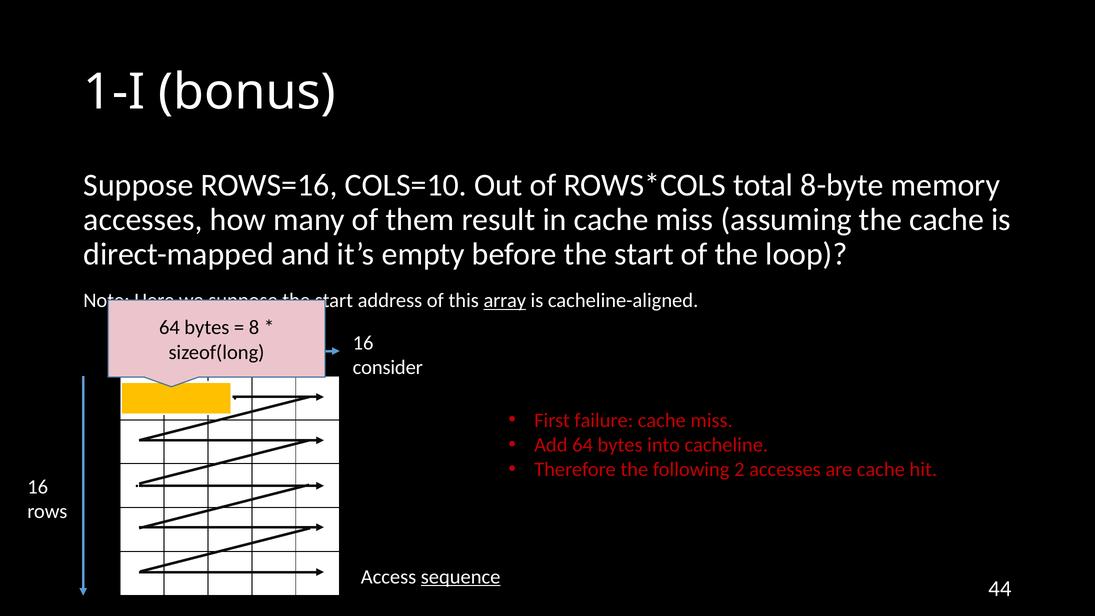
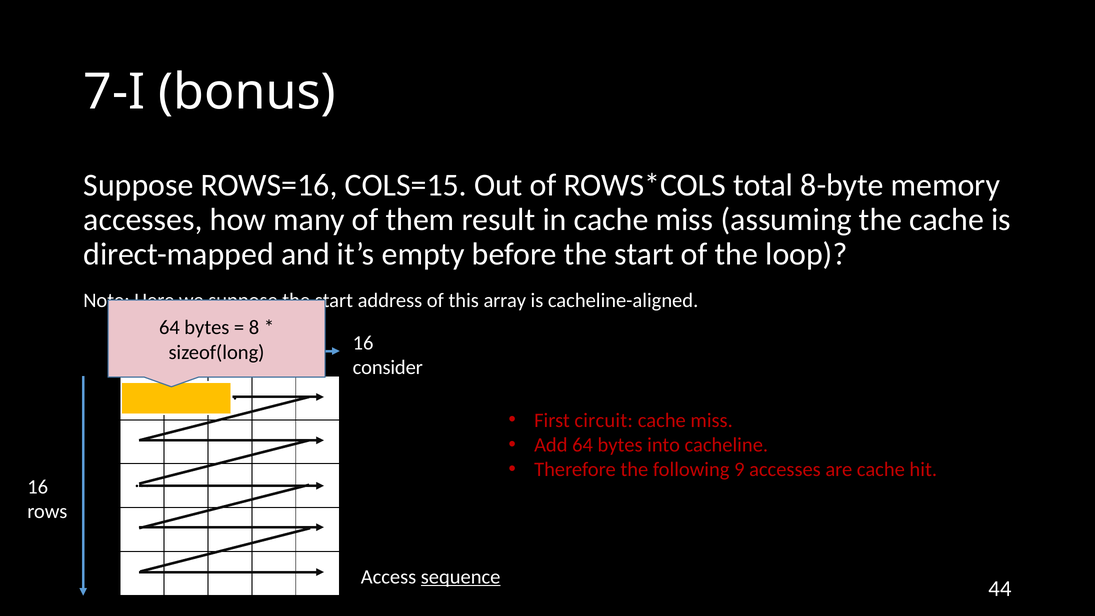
1-I: 1-I -> 7-I (114, 92)
COLS=10: COLS=10 -> COLS=15 (406, 185)
array underline: present -> none (505, 301)
failure: failure -> circuit (604, 420)
2: 2 -> 9 (739, 470)
